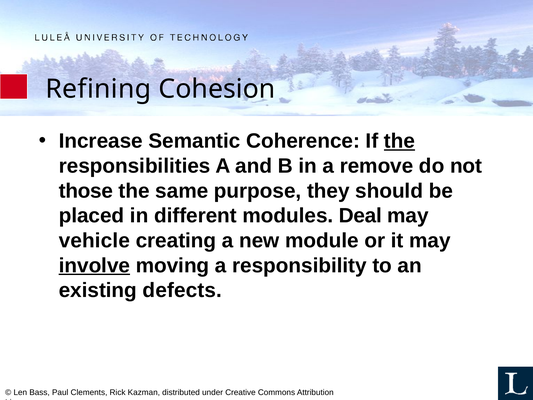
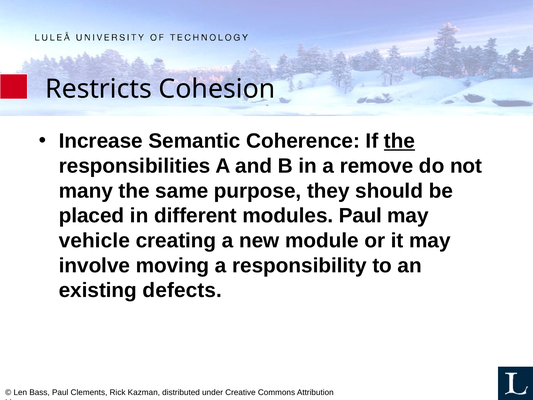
Refining: Refining -> Restricts (98, 89)
those: those -> many (86, 191)
modules Deal: Deal -> Paul (360, 216)
involve underline: present -> none (94, 265)
